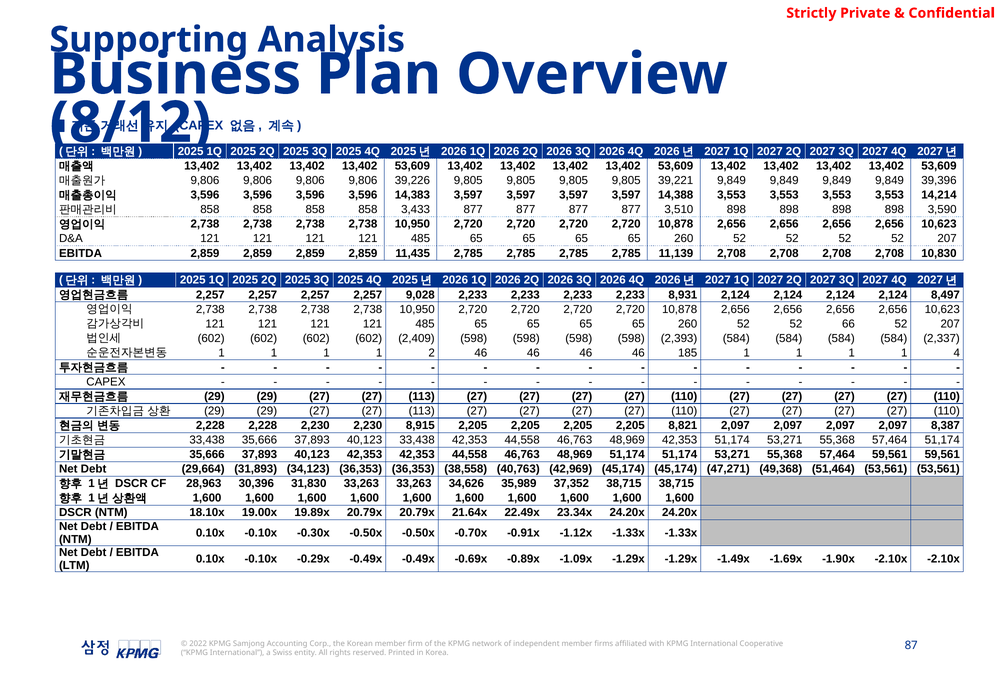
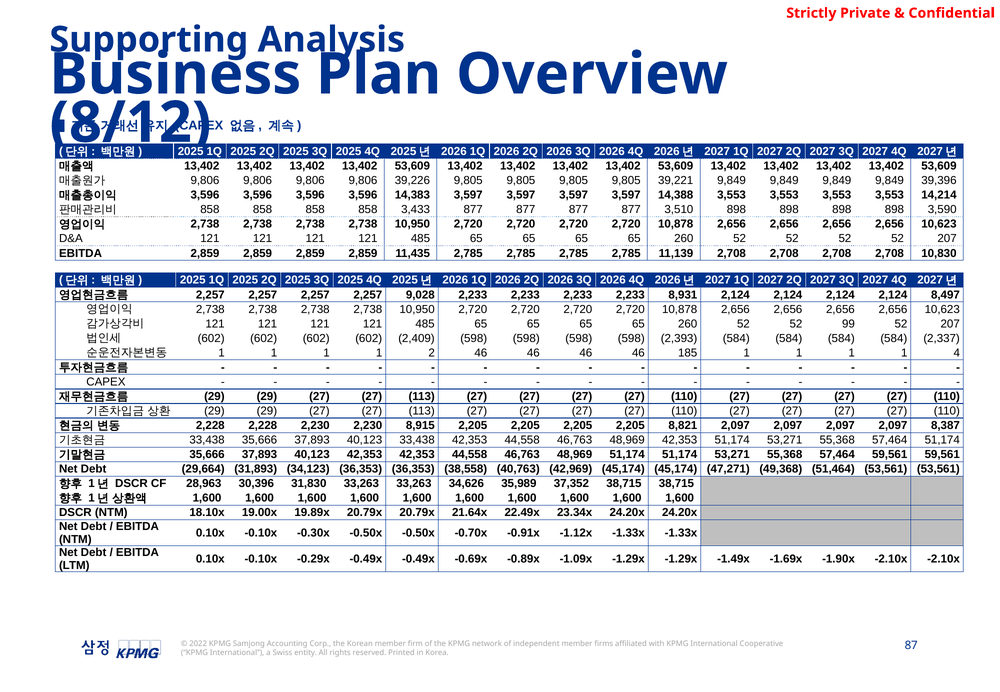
66: 66 -> 99 (848, 324)
